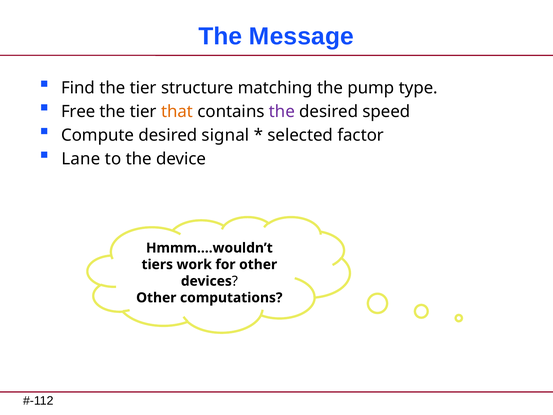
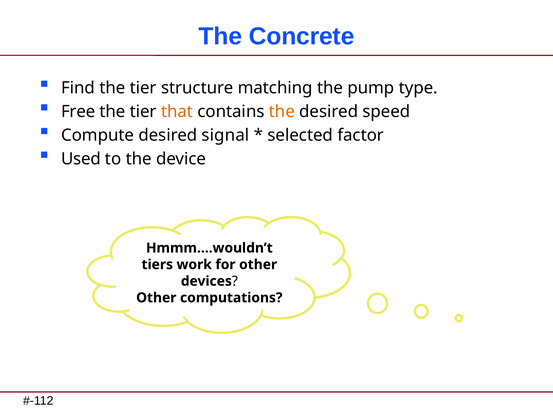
Message: Message -> Concrete (302, 36)
the colour: purple -> orange (282, 111)
Lane: Lane -> Used (81, 159)
